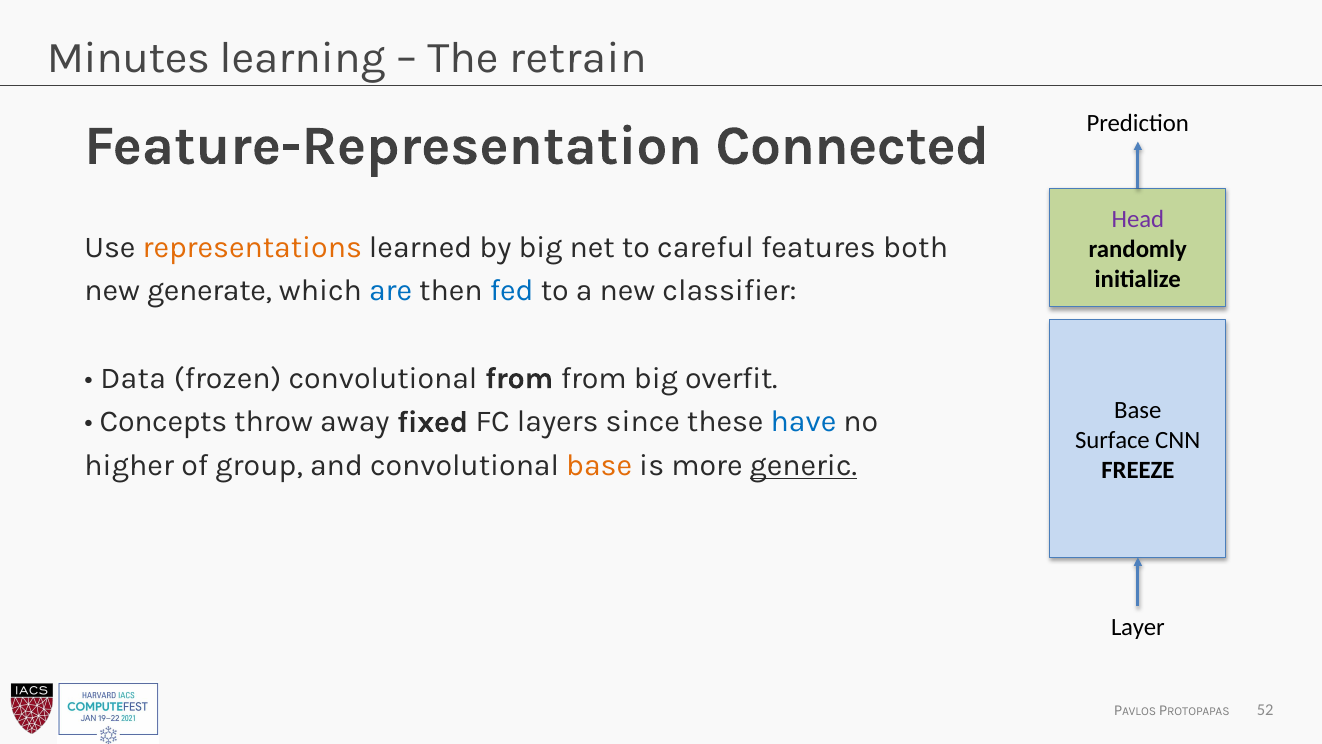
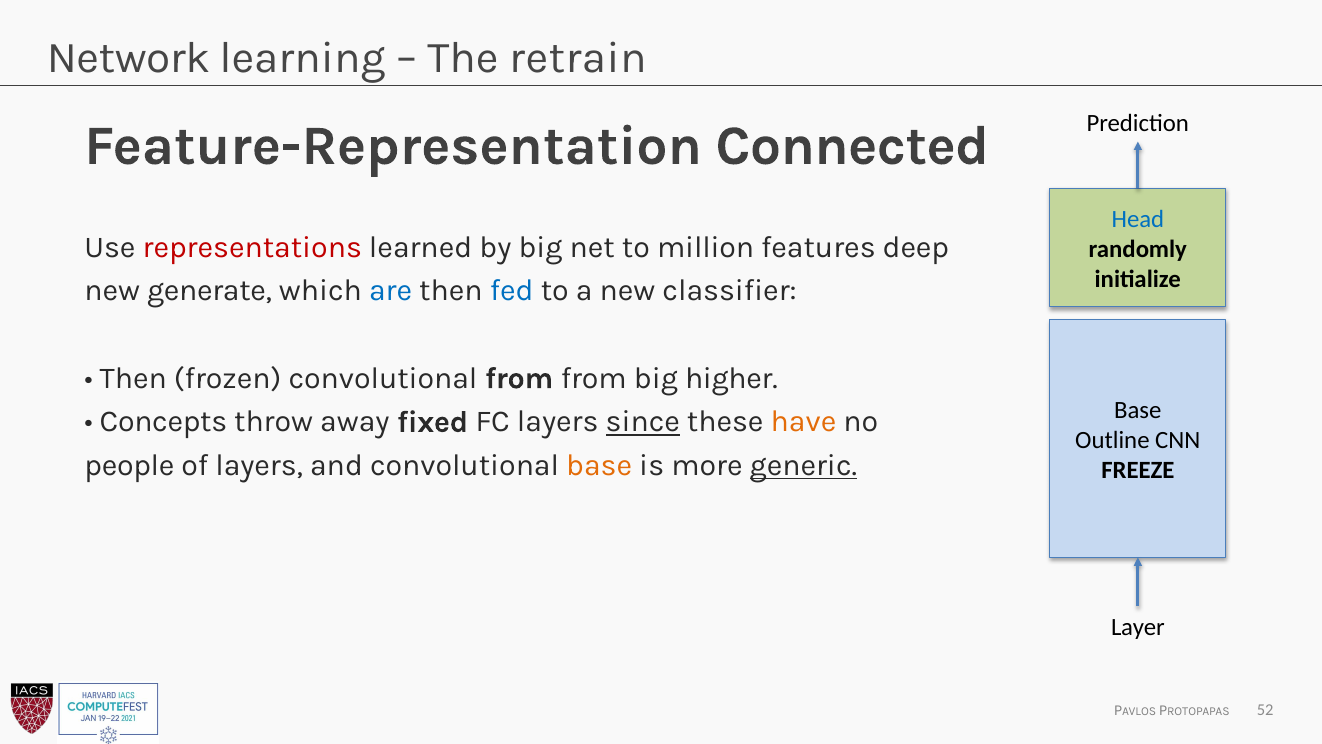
Minutes: Minutes -> Network (128, 58)
Head colour: purple -> blue (1138, 220)
representations colour: orange -> red (252, 247)
careful: careful -> million (706, 247)
both: both -> deep (916, 247)
Data: Data -> Then (133, 378)
overfit: overfit -> higher (731, 378)
since underline: none -> present (643, 422)
have colour: blue -> orange (804, 422)
Surface: Surface -> Outline (1112, 440)
higher: higher -> people (129, 465)
of group: group -> layers (259, 465)
